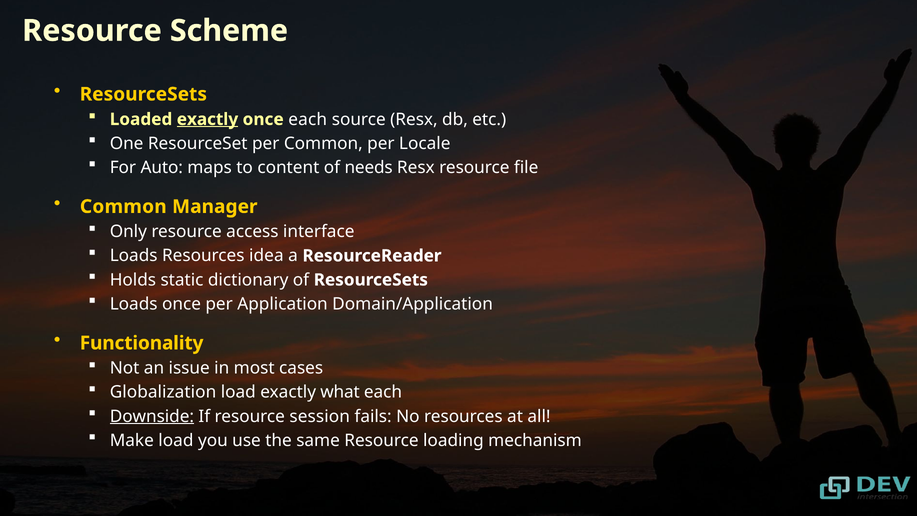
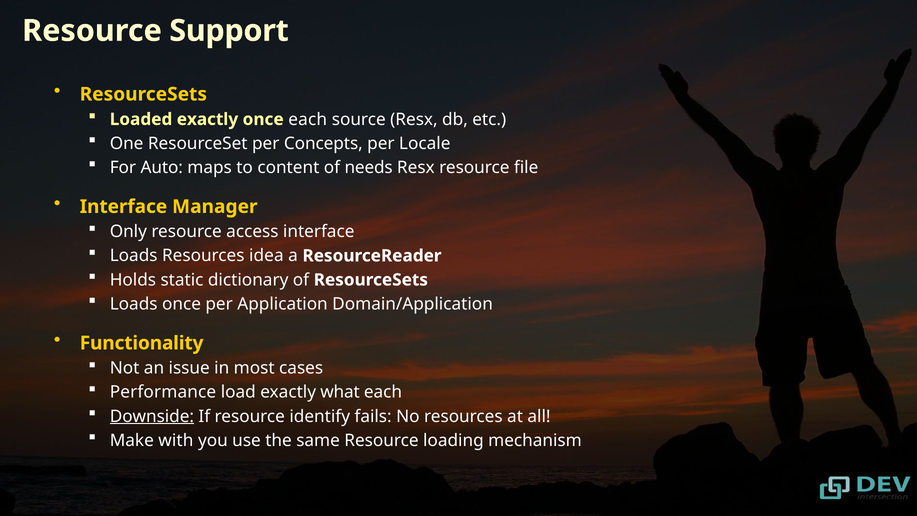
Scheme: Scheme -> Support (229, 31)
exactly underline: present -> none (207, 119)
per Common: Common -> Concepts (323, 143)
Common: Common -> Interface (123, 207)
Globalization: Globalization -> Performance (163, 392)
session: session -> identify (320, 416)
Make load: load -> with (176, 440)
